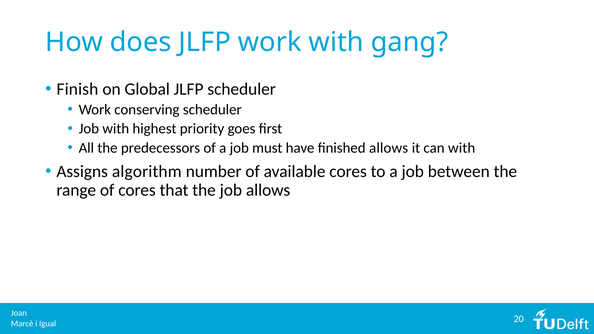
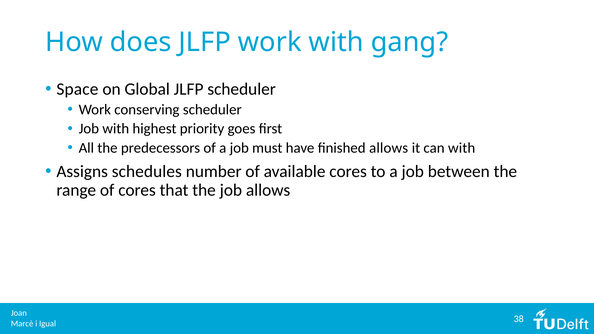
Finish: Finish -> Space (77, 89)
algorithm: algorithm -> schedules (147, 171)
20: 20 -> 38 (519, 319)
